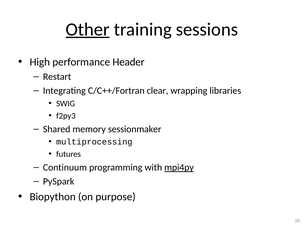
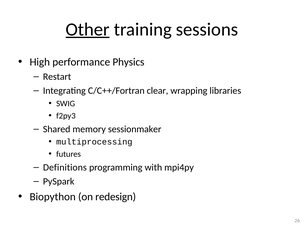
Header: Header -> Physics (128, 62)
Continuum: Continuum -> Definitions (65, 167)
mpi4py underline: present -> none (179, 167)
purpose: purpose -> redesign (116, 197)
